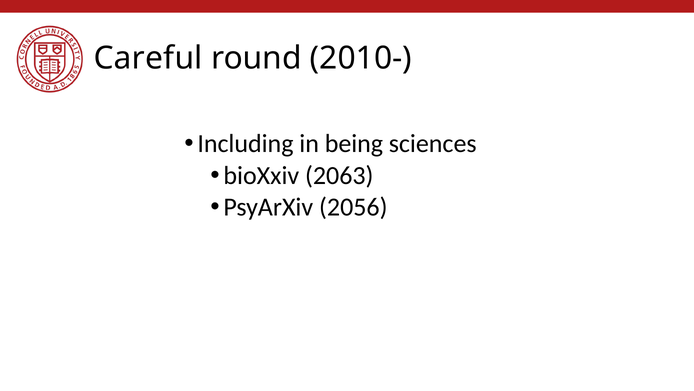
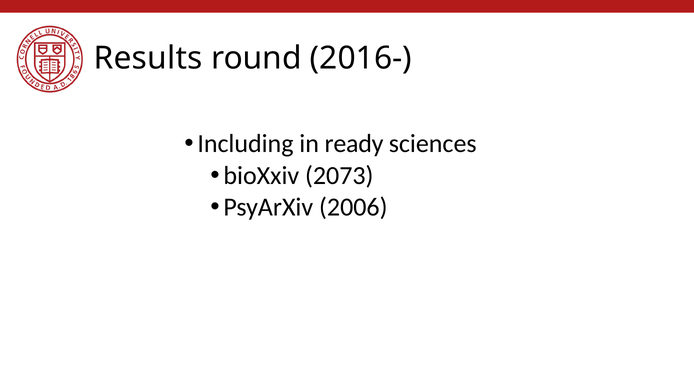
Careful: Careful -> Results (148, 58)
2010-: 2010- -> 2016- (361, 58)
being: being -> ready (354, 143)
2063: 2063 -> 2073 (339, 175)
2056: 2056 -> 2006 (353, 207)
